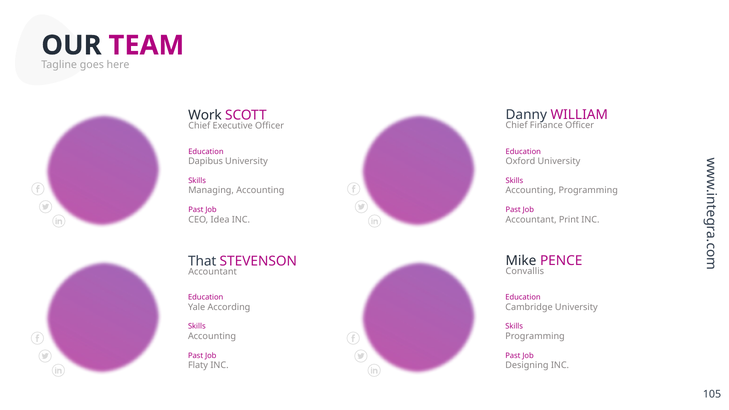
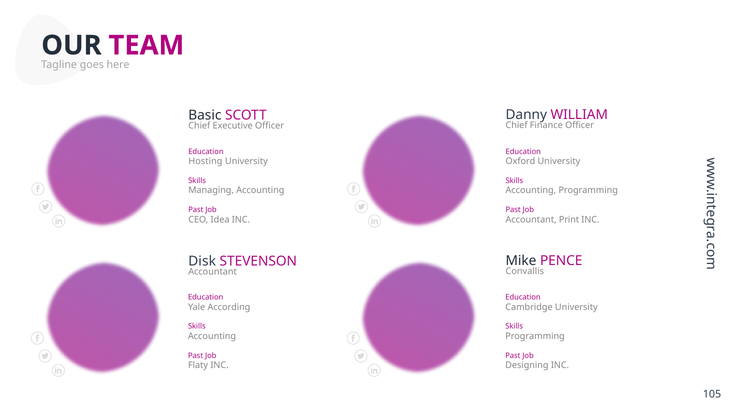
Work: Work -> Basic (205, 115)
Dapibus: Dapibus -> Hosting (205, 161)
That: That -> Disk (202, 261)
